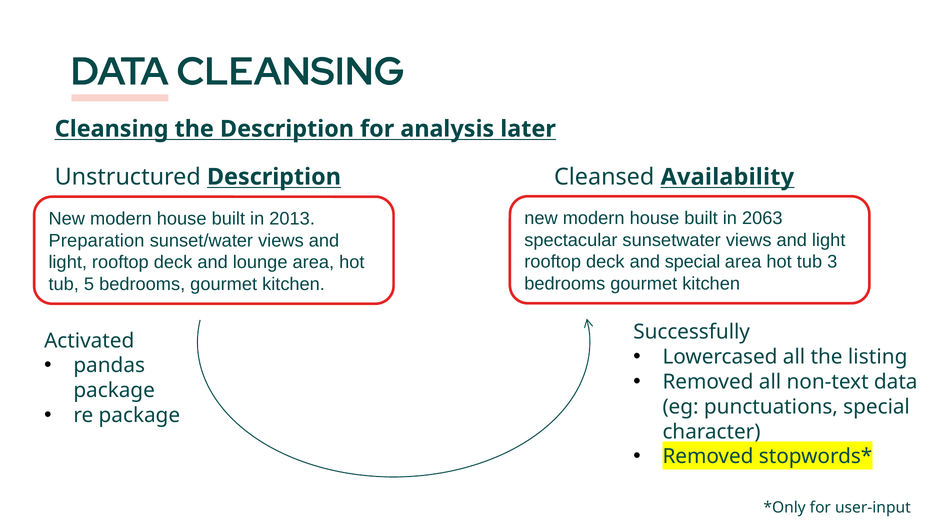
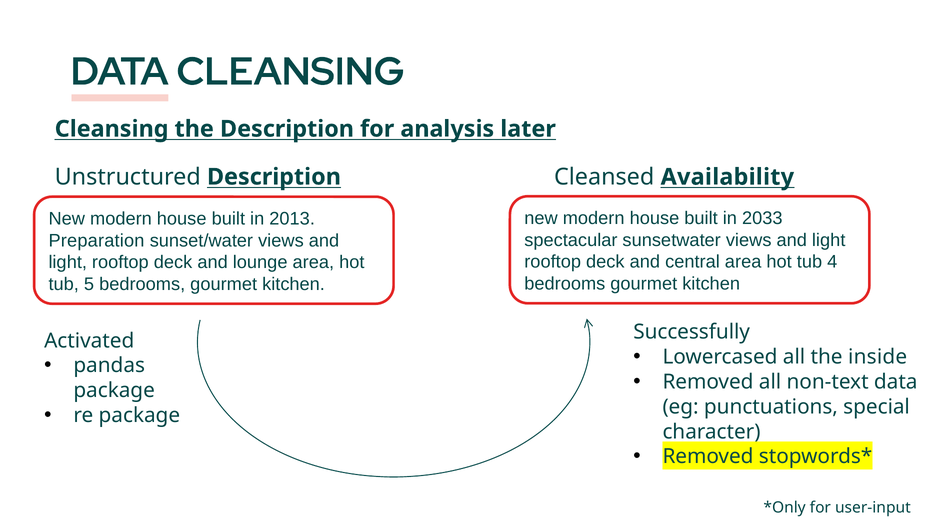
2063: 2063 -> 2033 (762, 218)
and special: special -> central (692, 262)
3: 3 -> 4 (832, 262)
listing: listing -> inside (878, 357)
